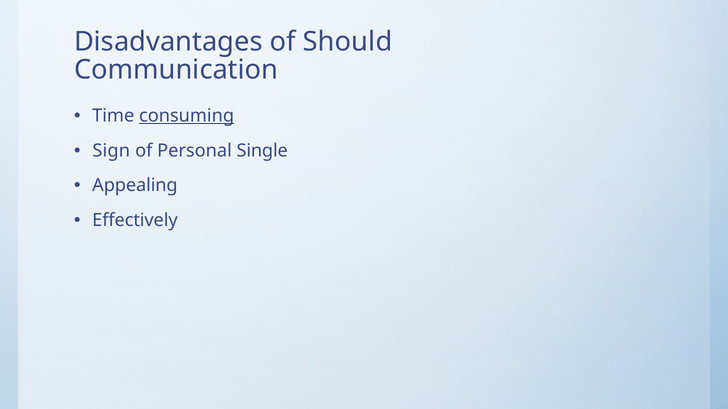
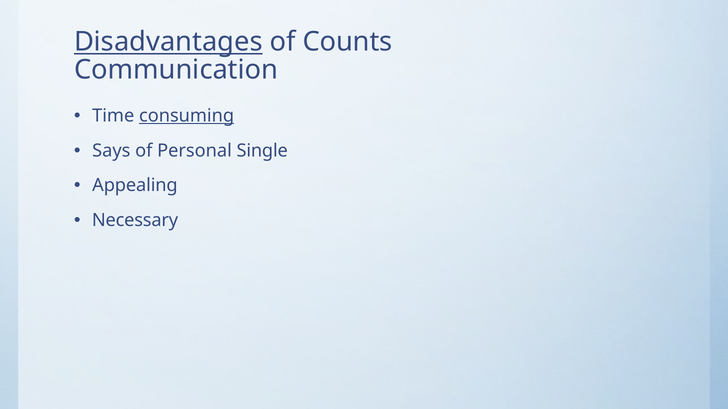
Disadvantages underline: none -> present (168, 42)
Should: Should -> Counts (348, 42)
Sign: Sign -> Says (111, 151)
Effectively: Effectively -> Necessary (135, 221)
